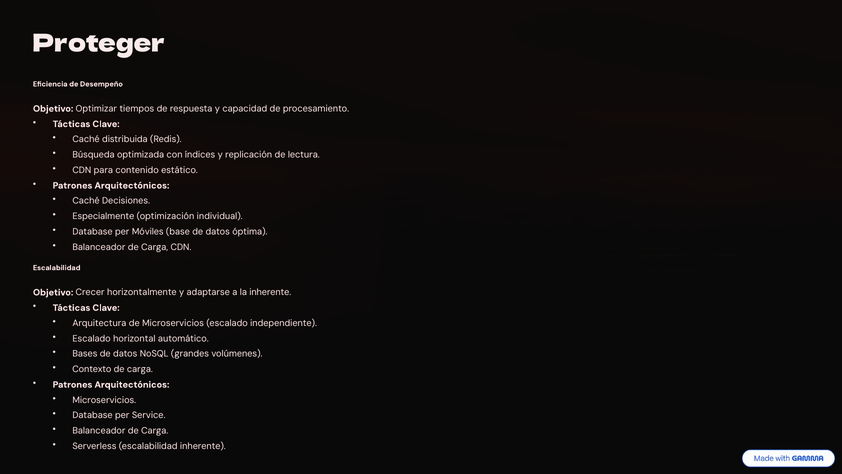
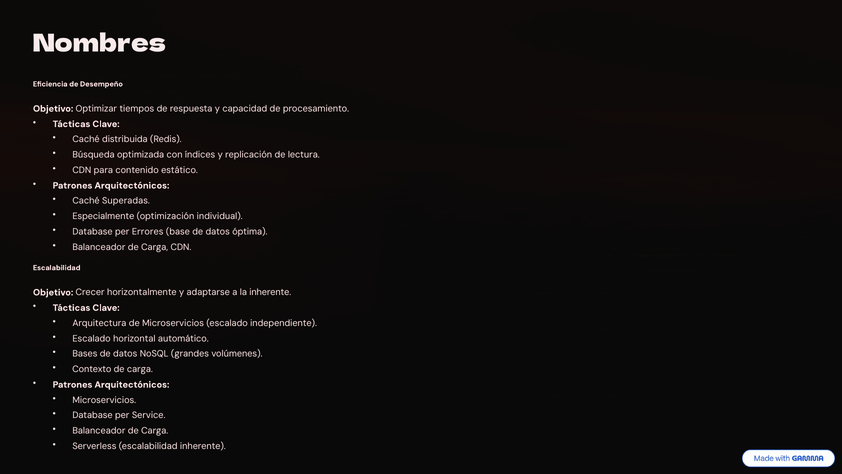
Proteger: Proteger -> Nombres (99, 44)
Decisiones: Decisiones -> Superadas (126, 201)
Móviles: Móviles -> Errores (148, 231)
